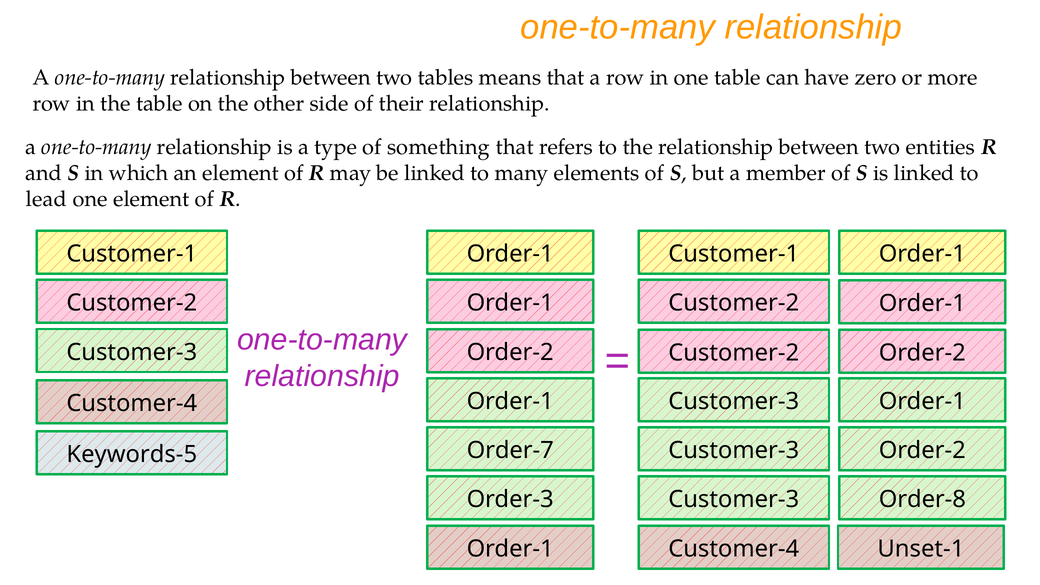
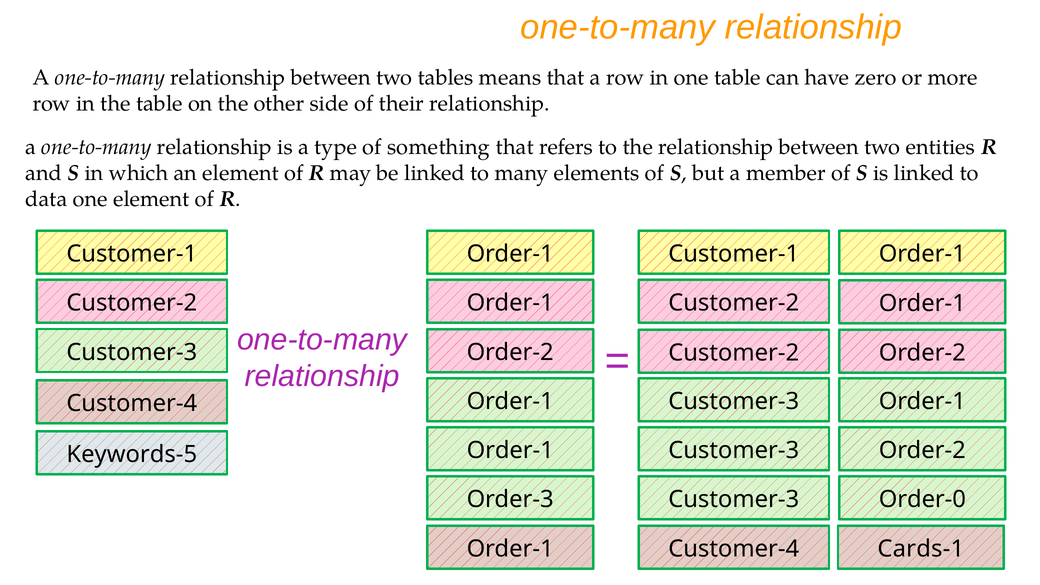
lead: lead -> data (46, 199)
Order-7: Order-7 -> Order-1 (510, 450)
Order-8: Order-8 -> Order-0 (922, 500)
Unset-1: Unset-1 -> Cards-1 (921, 549)
